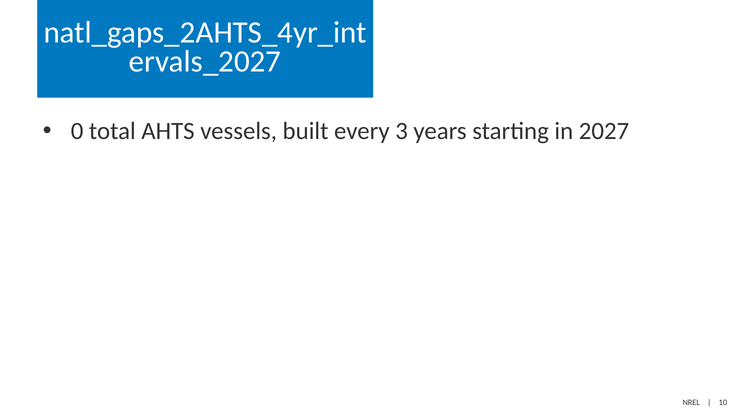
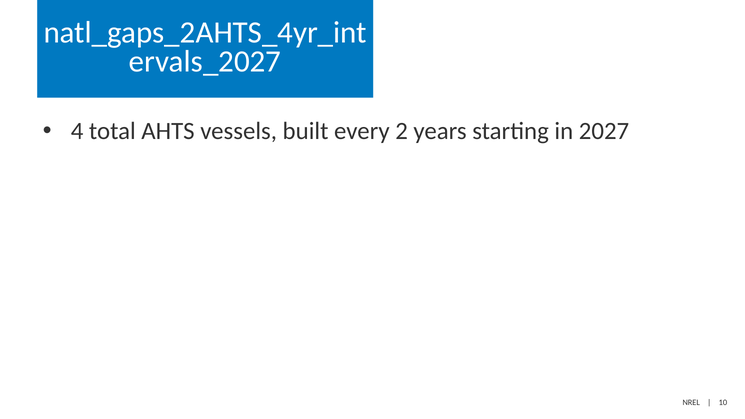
0: 0 -> 4 (77, 131)
3: 3 -> 2 (402, 131)
